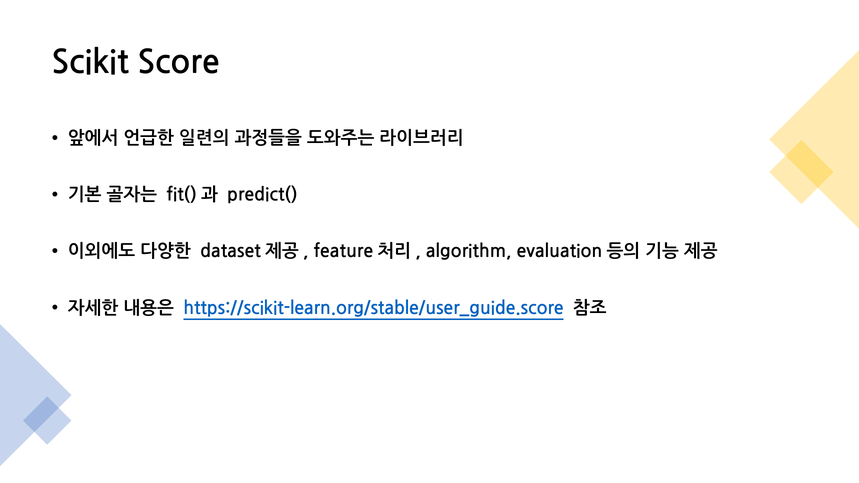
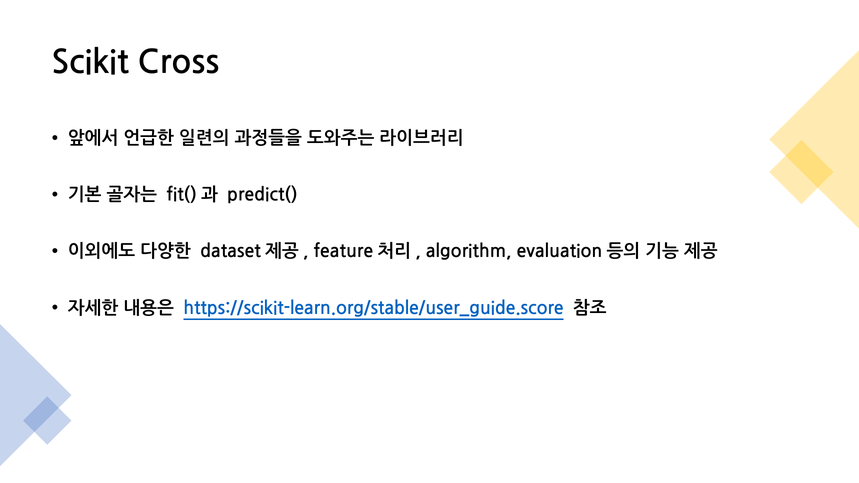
Score: Score -> Cross (179, 62)
